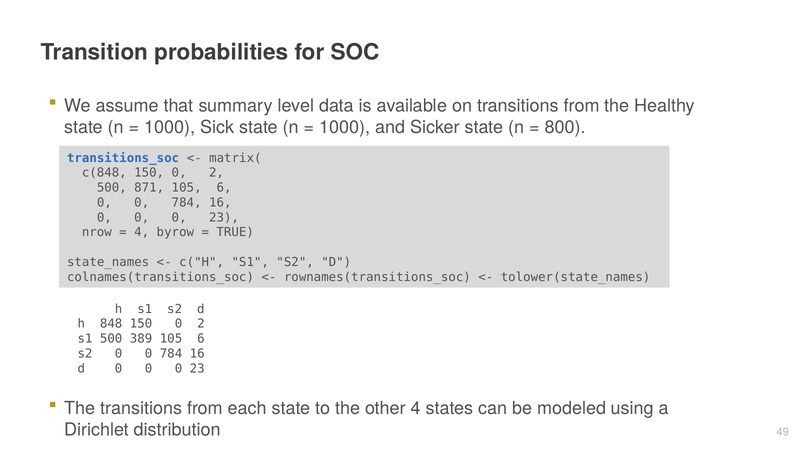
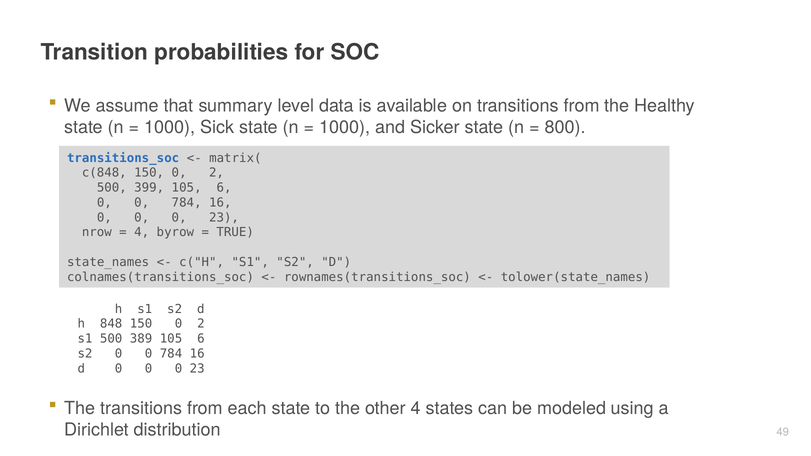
871: 871 -> 399 (149, 188)
